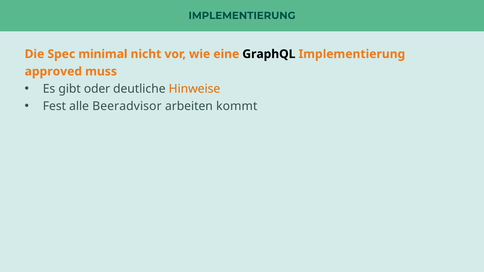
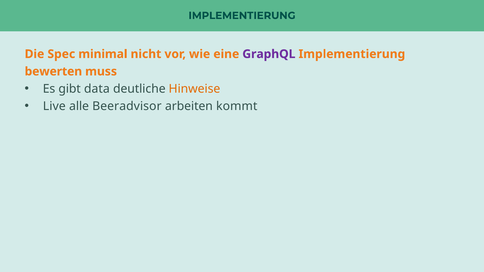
GraphQL colour: black -> purple (269, 54)
approved: approved -> bewerten (53, 72)
oder: oder -> data (97, 89)
Fest: Fest -> Live (54, 106)
